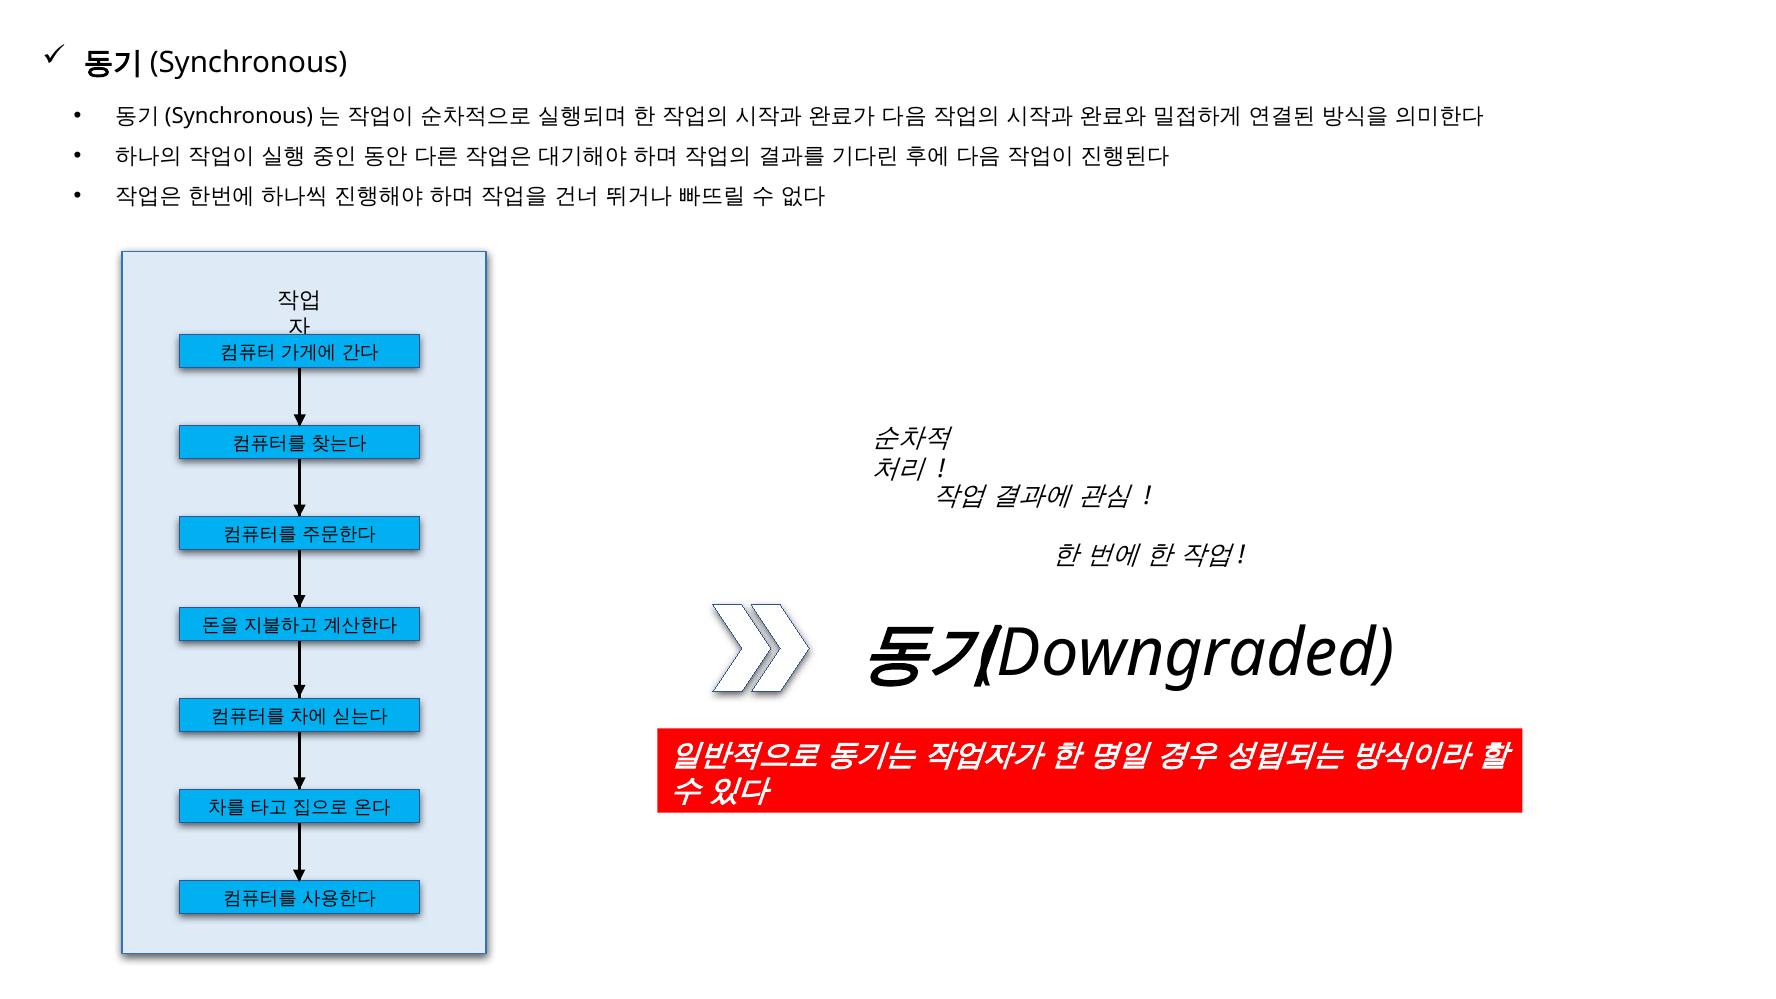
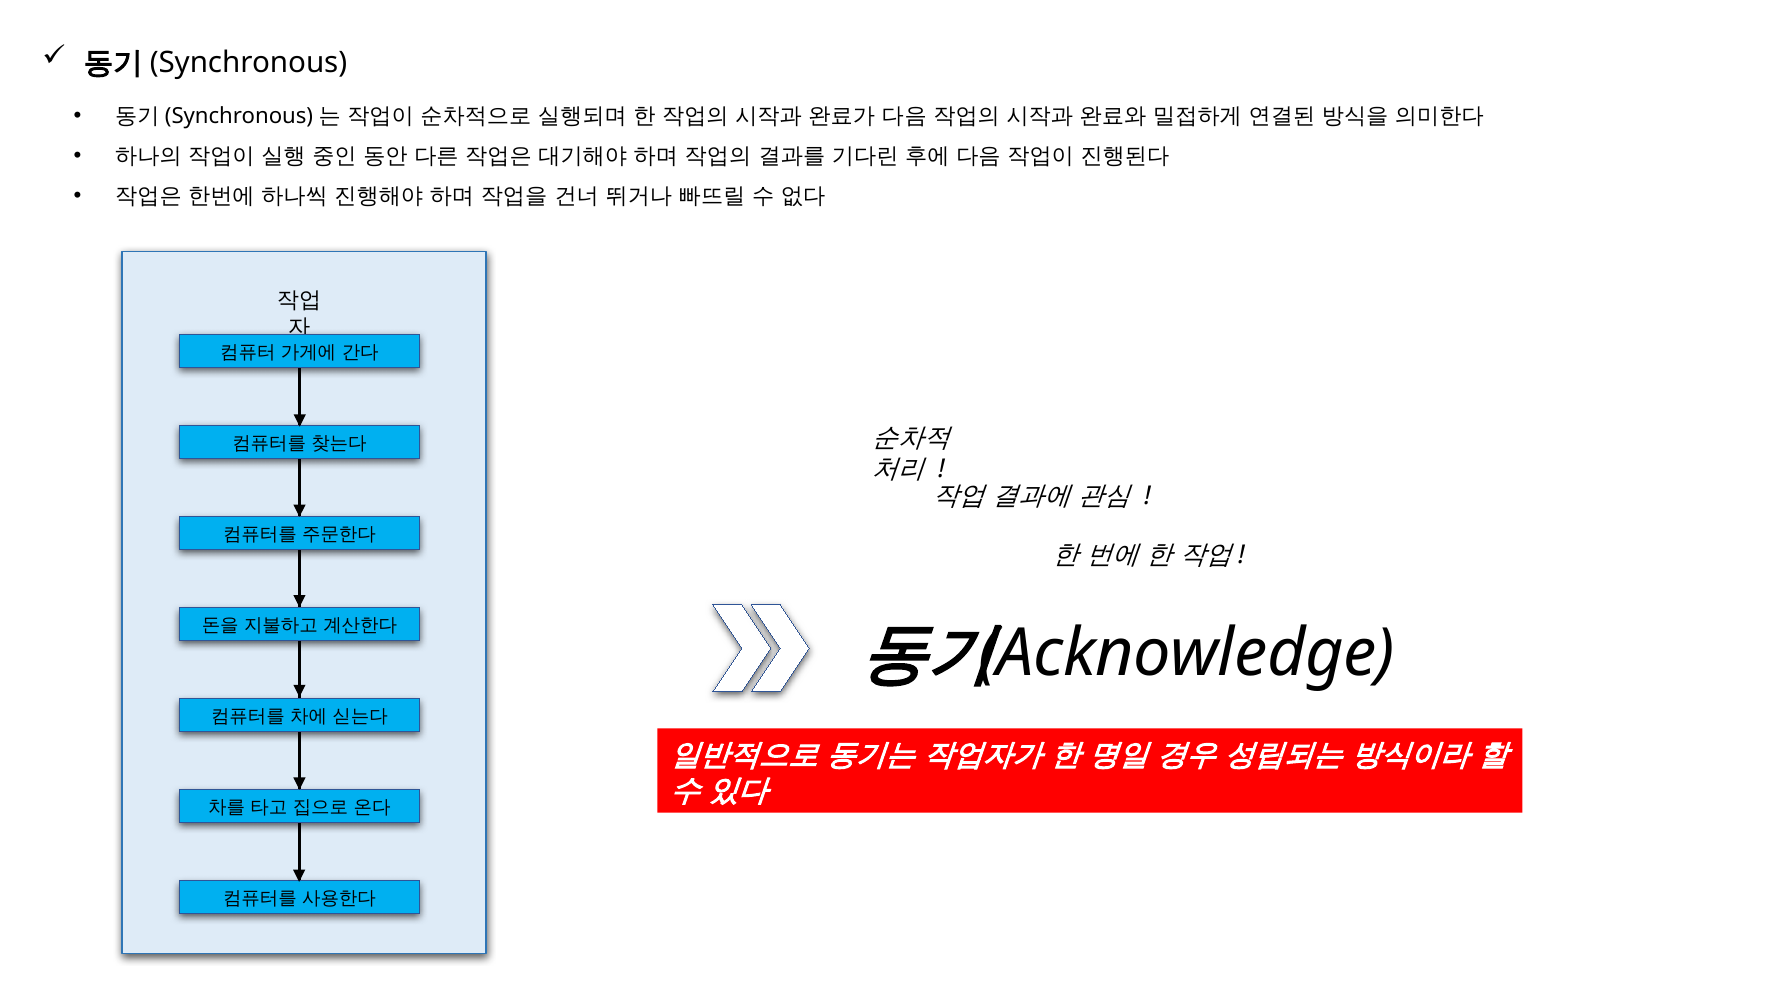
Downgraded: Downgraded -> Acknowledge (1187, 653)
